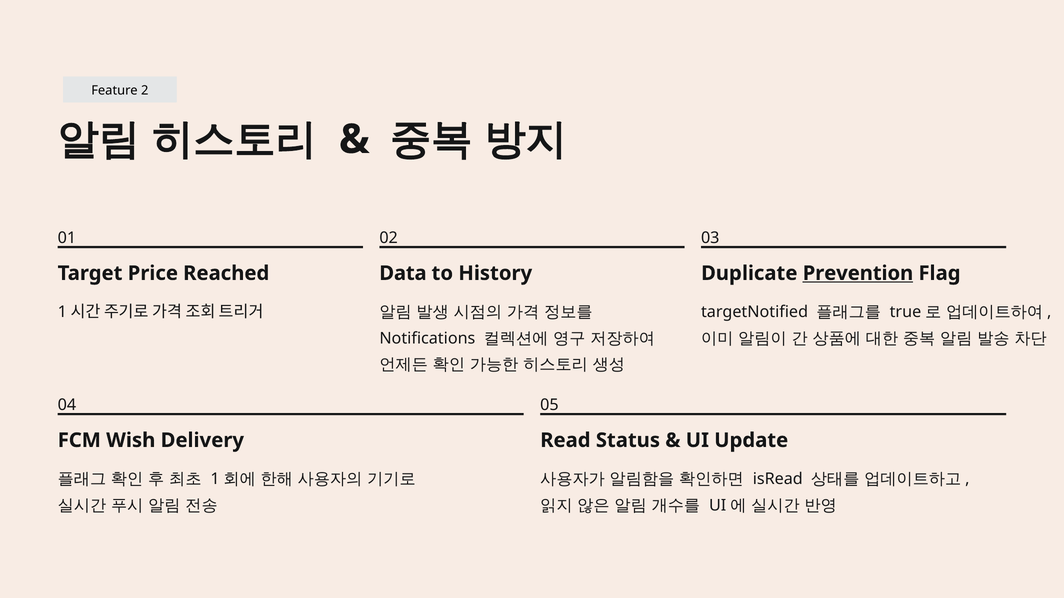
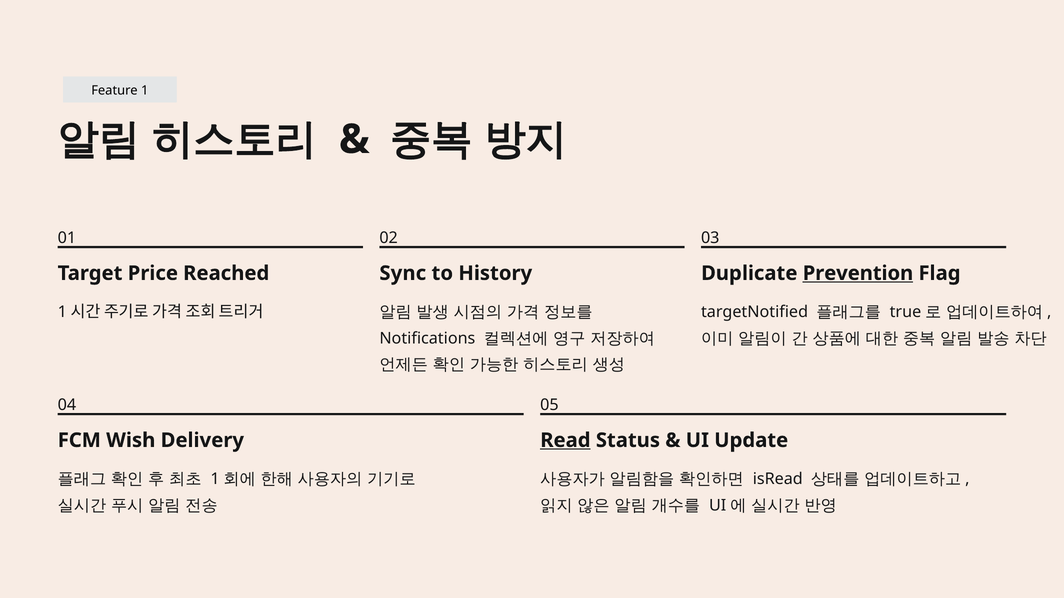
2: 2 -> 1 (145, 90)
Data: Data -> Sync (403, 273)
Read underline: none -> present (565, 441)
